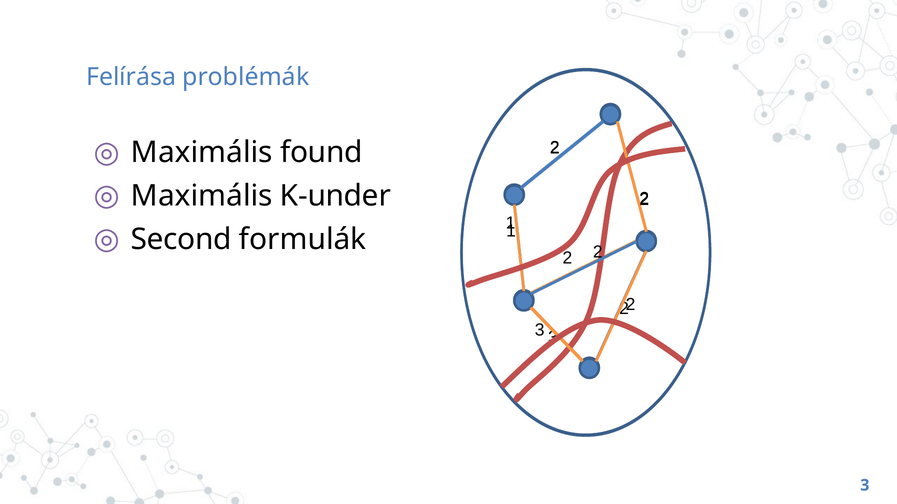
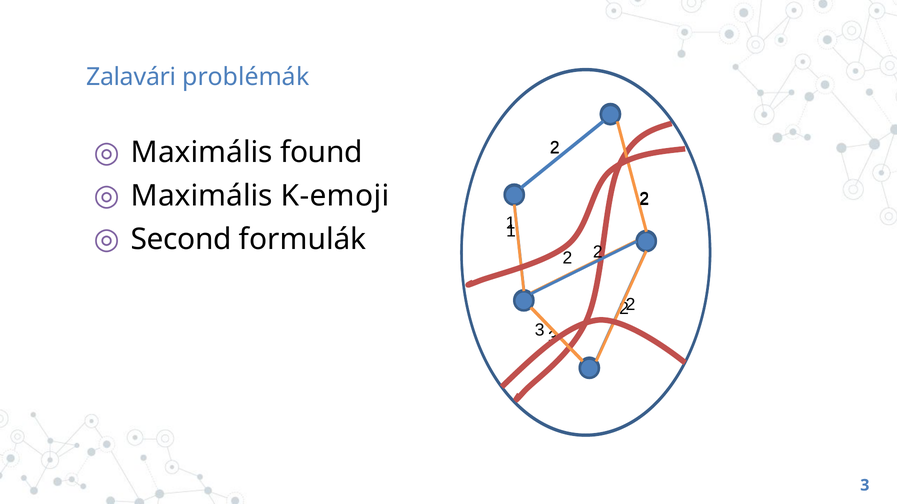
Felírása: Felírása -> Zalavári (131, 77)
K-under: K-under -> K-emoji (335, 196)
